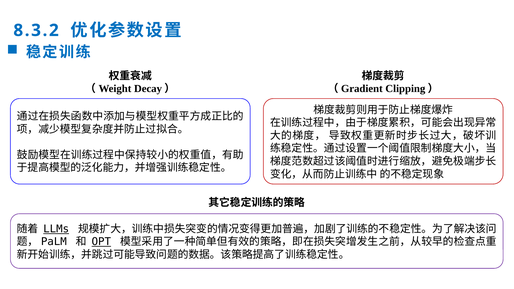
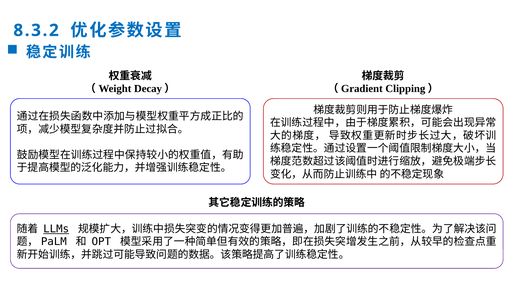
OPT underline: present -> none (101, 242)
